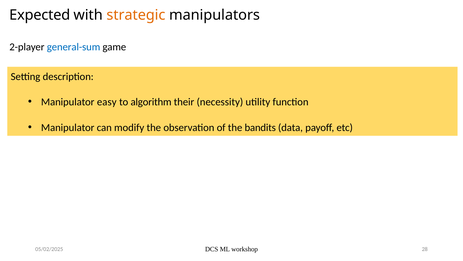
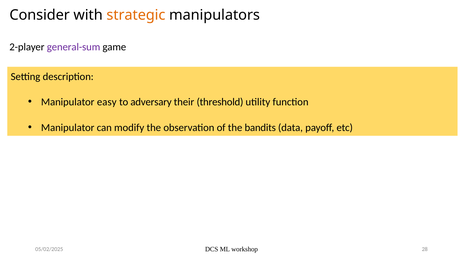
Expected: Expected -> Consider (40, 15)
general-sum colour: blue -> purple (74, 47)
algorithm: algorithm -> adversary (151, 102)
necessity: necessity -> threshold (220, 102)
